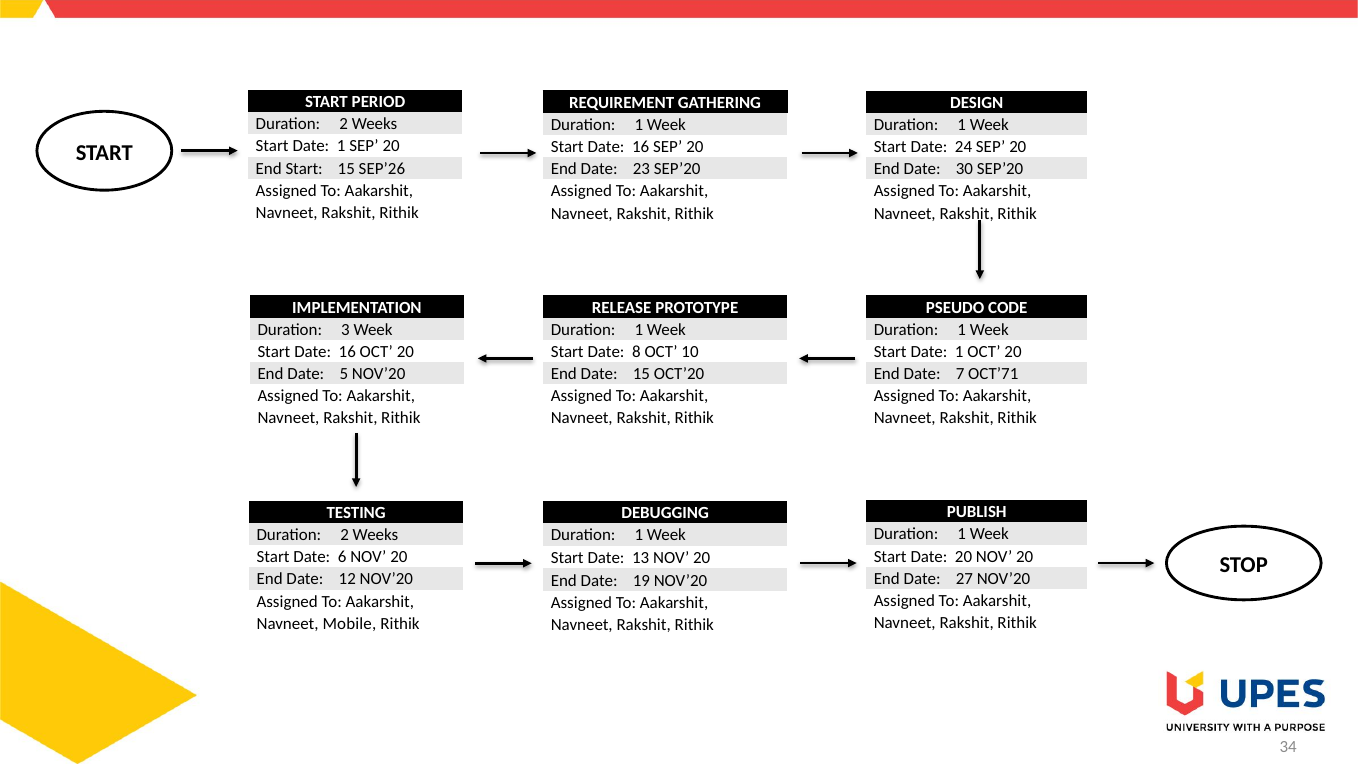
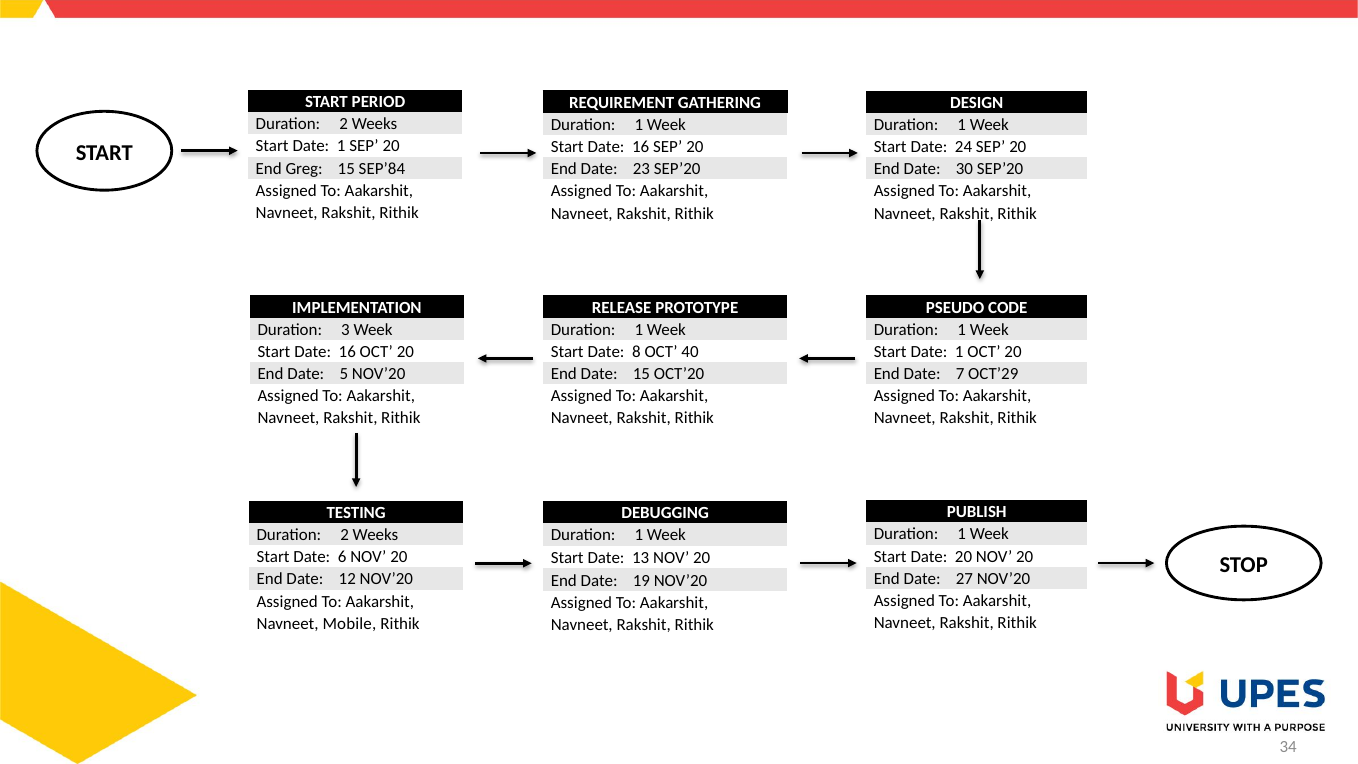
End Start: Start -> Greg (304, 168)
SEP’26: SEP’26 -> SEP’84 (382, 168)
10: 10 -> 40 (690, 352)
OCT’71: OCT’71 -> OCT’29 (993, 374)
